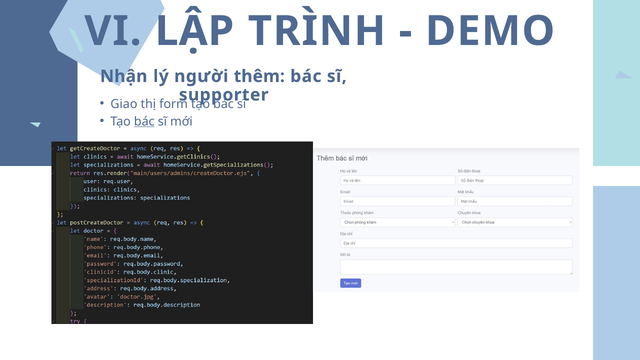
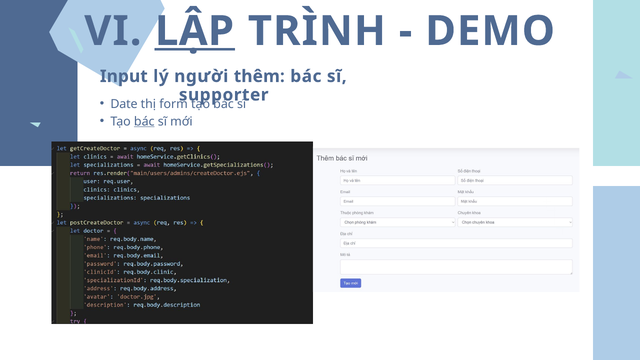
LẬP underline: none -> present (195, 31)
Nhận: Nhận -> Input (124, 76)
Giao: Giao -> Date (124, 104)
